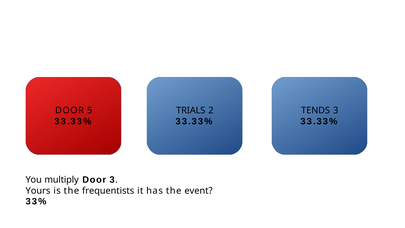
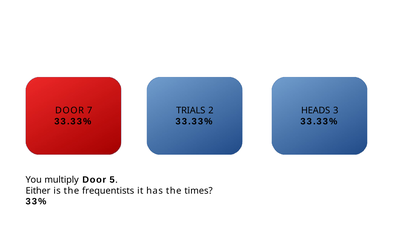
5: 5 -> 7 (90, 110)
TENDS: TENDS -> HEADS (316, 110)
Door 3: 3 -> 5 (112, 180)
Yours: Yours -> Either (38, 191)
event: event -> times (199, 191)
